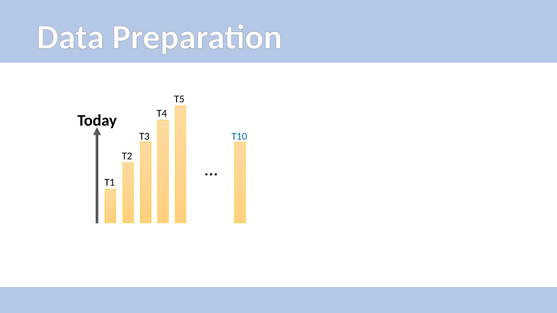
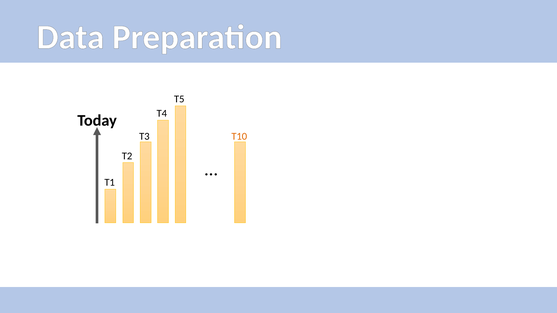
T10 colour: blue -> orange (239, 136)
